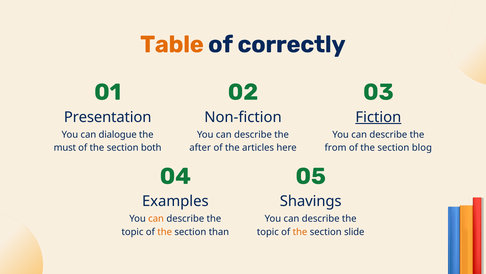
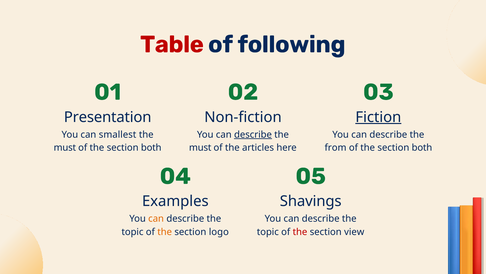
Table colour: orange -> red (172, 44)
correctly: correctly -> following (292, 44)
dialogue: dialogue -> smallest (118, 134)
describe underline: none -> present (253, 134)
after: after -> must (200, 147)
blog: blog -> both (422, 147)
than: than -> logo (219, 231)
the colour: orange -> red (300, 231)
slide: slide -> view (354, 231)
